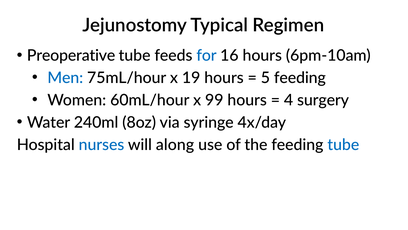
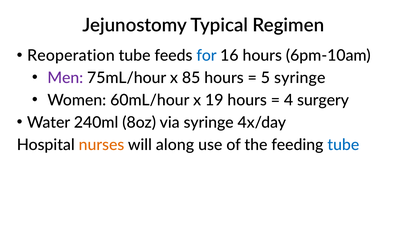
Preoperative: Preoperative -> Reoperation (71, 56)
Men colour: blue -> purple (65, 78)
19: 19 -> 85 (191, 78)
5 feeding: feeding -> syringe (300, 78)
99: 99 -> 19 (214, 100)
nurses colour: blue -> orange (101, 144)
